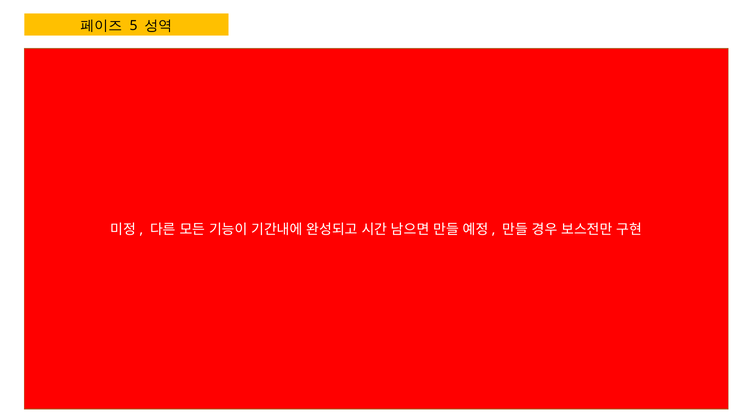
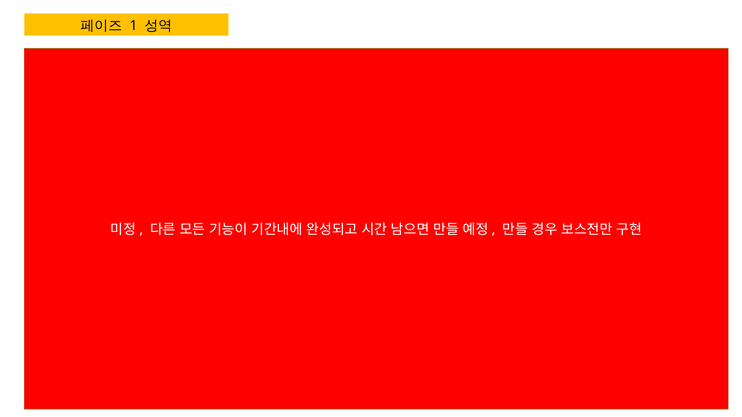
5: 5 -> 1 (134, 25)
